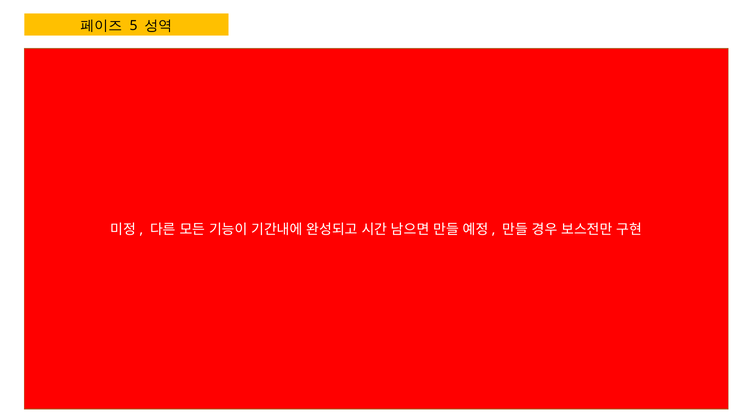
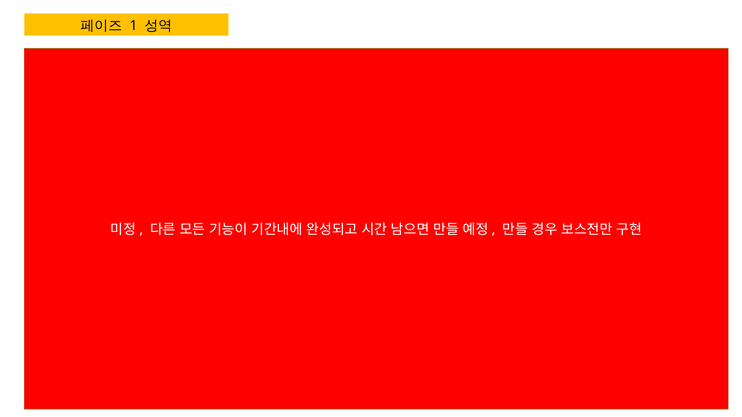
5: 5 -> 1 (134, 25)
